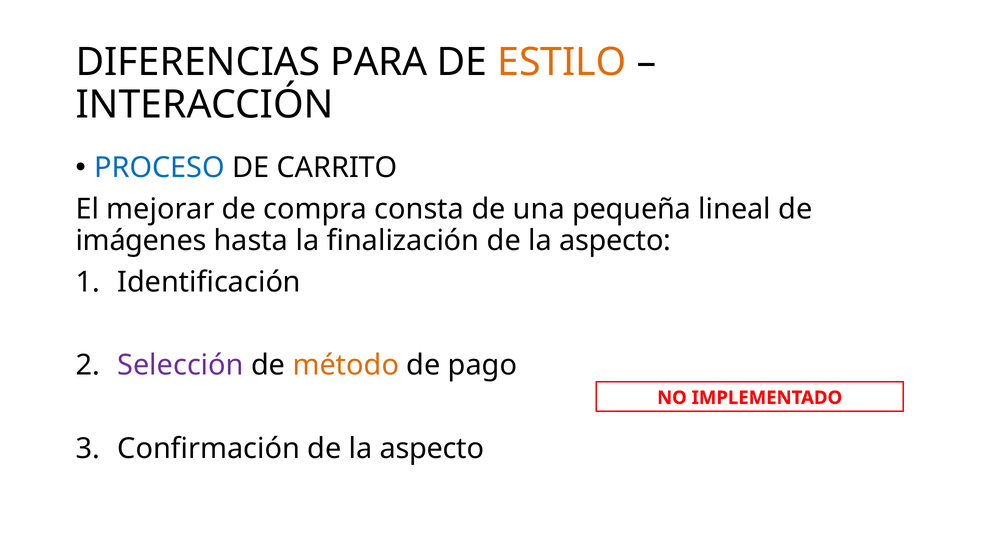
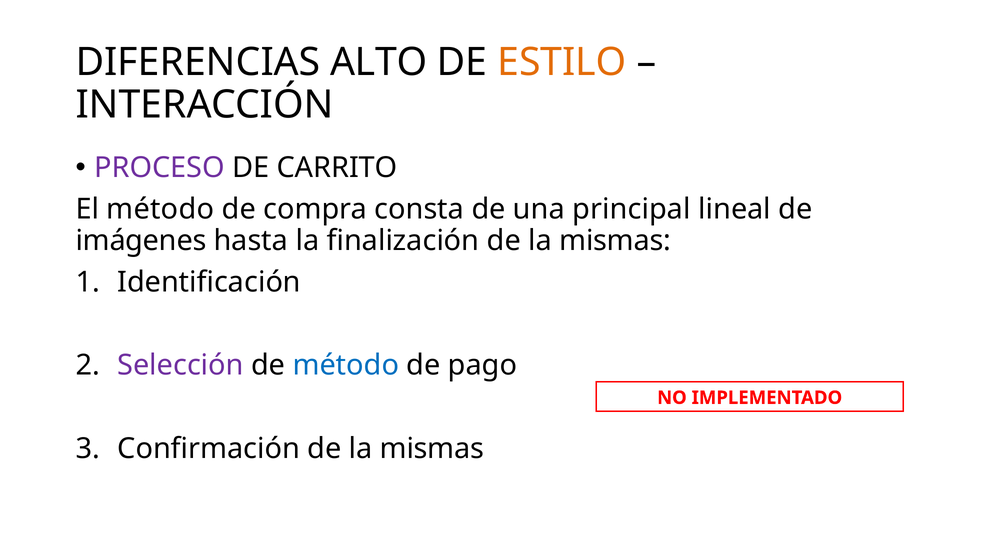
PARA: PARA -> ALTO (379, 62)
PROCESO colour: blue -> purple (159, 168)
El mejorar: mejorar -> método (160, 209)
pequeña: pequeña -> principal (632, 209)
finalización de la aspecto: aspecto -> mismas (615, 240)
método colour: orange -> blue (346, 365)
Confirmación de la aspecto: aspecto -> mismas (432, 448)
